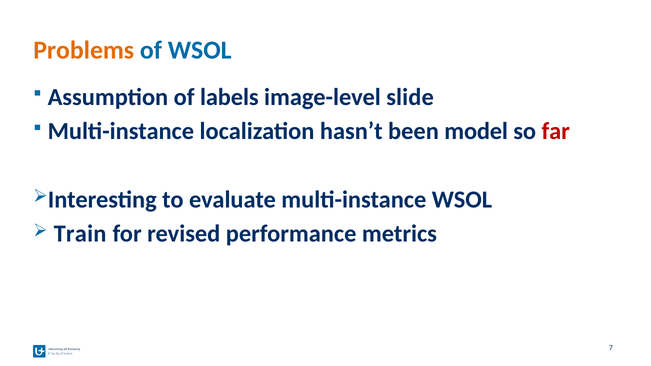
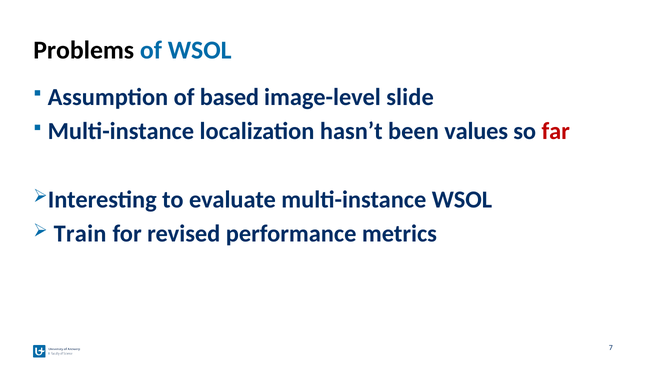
Problems colour: orange -> black (84, 50)
labels: labels -> based (229, 97)
model: model -> values (476, 131)
